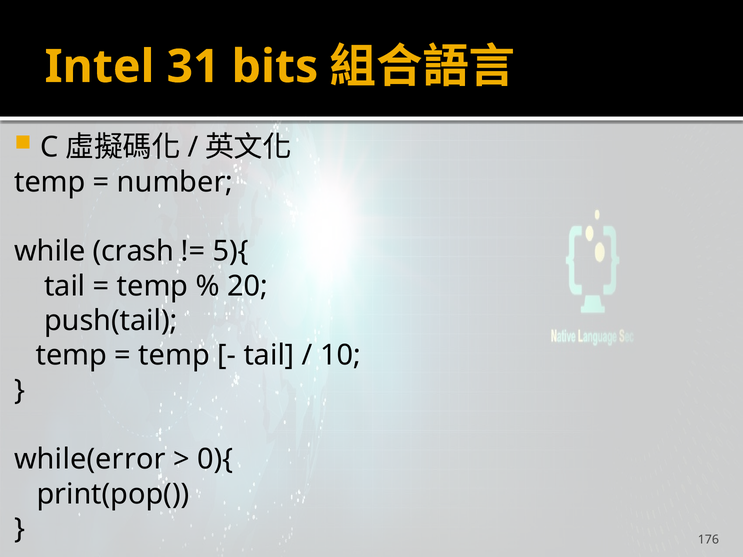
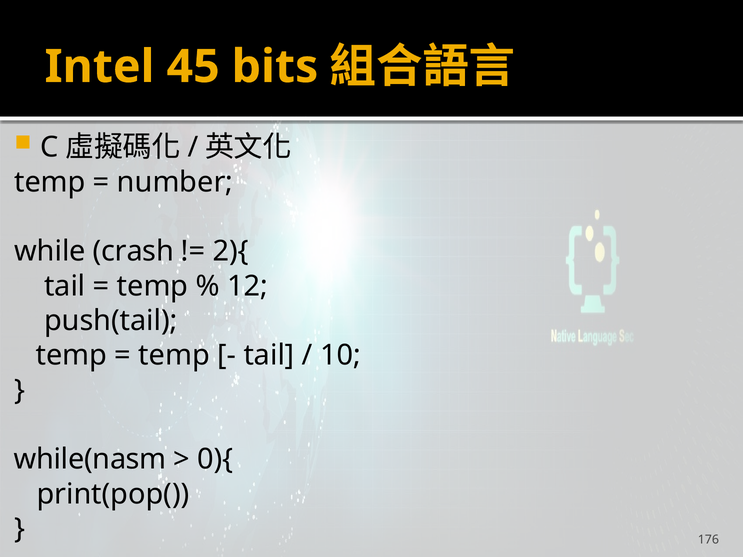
31: 31 -> 45 (193, 67)
5){: 5){ -> 2){ (231, 252)
20: 20 -> 12 (248, 286)
while(error: while(error -> while(nasm (90, 460)
